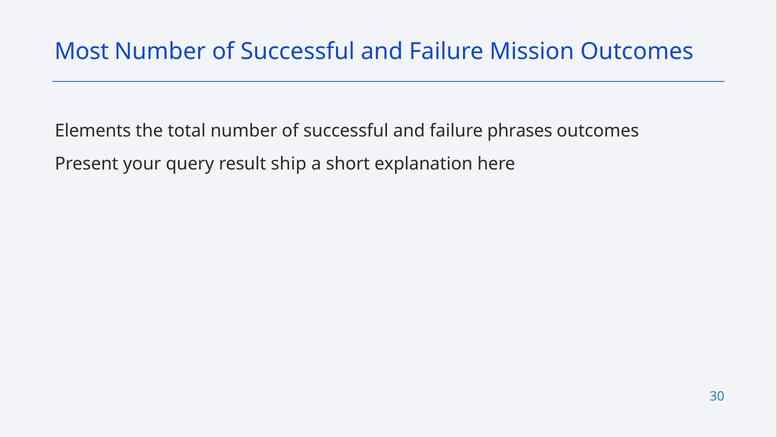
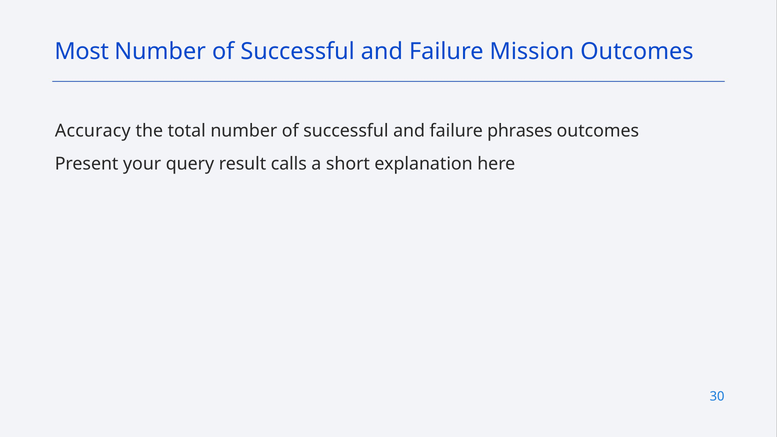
Elements: Elements -> Accuracy (93, 131)
ship: ship -> calls (289, 164)
